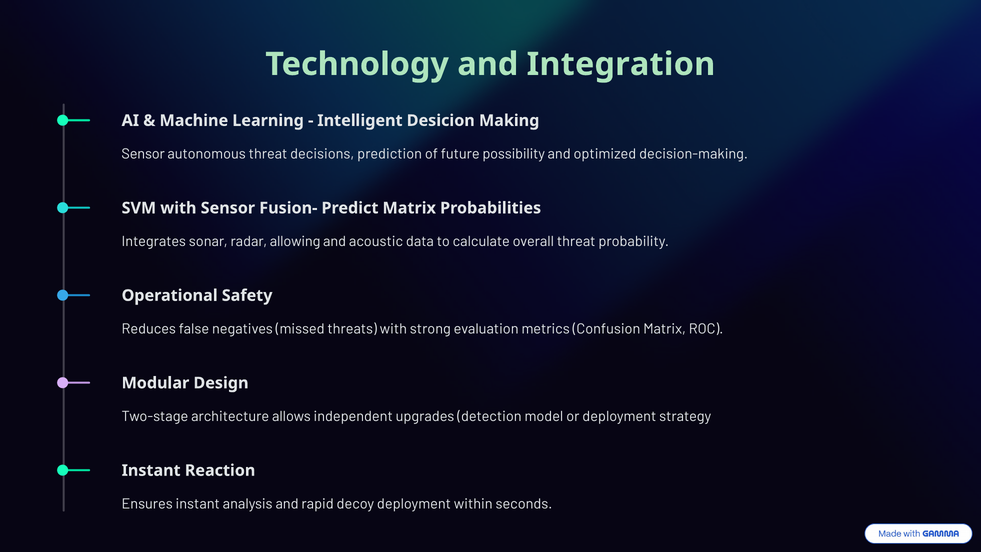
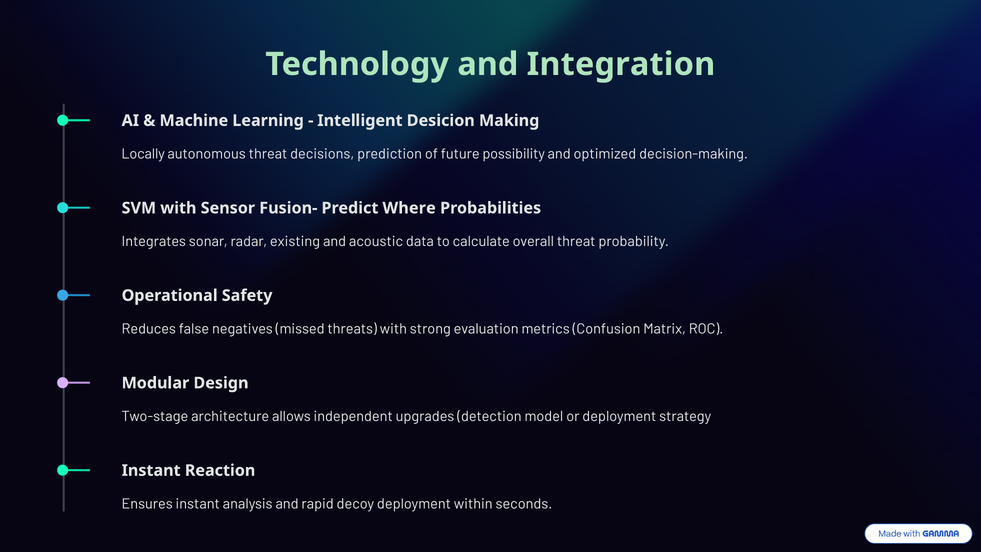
Sensor: Sensor -> Locally (143, 154)
Predict Matrix: Matrix -> Where (409, 208)
allowing: allowing -> existing (295, 241)
